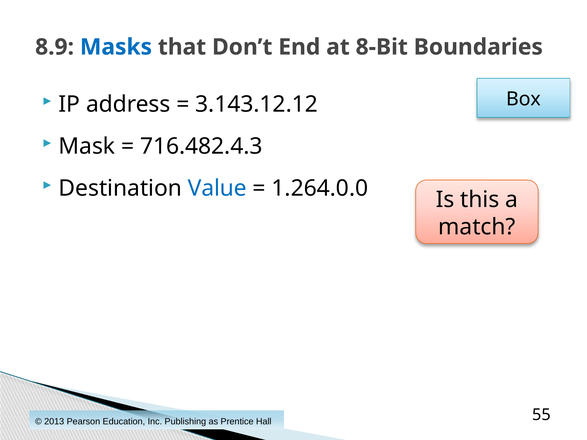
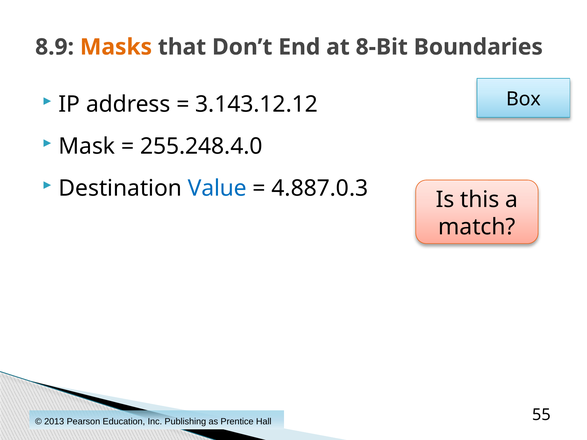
Masks colour: blue -> orange (116, 47)
716.482.4.3: 716.482.4.3 -> 255.248.4.0 (201, 146)
1.264.0.0: 1.264.0.0 -> 4.887.0.3 (320, 189)
